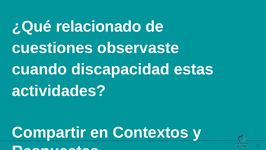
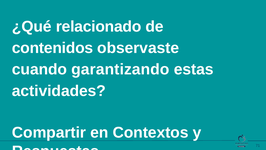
cuestiones: cuestiones -> contenidos (53, 48)
discapacidad: discapacidad -> garantizando (120, 69)
